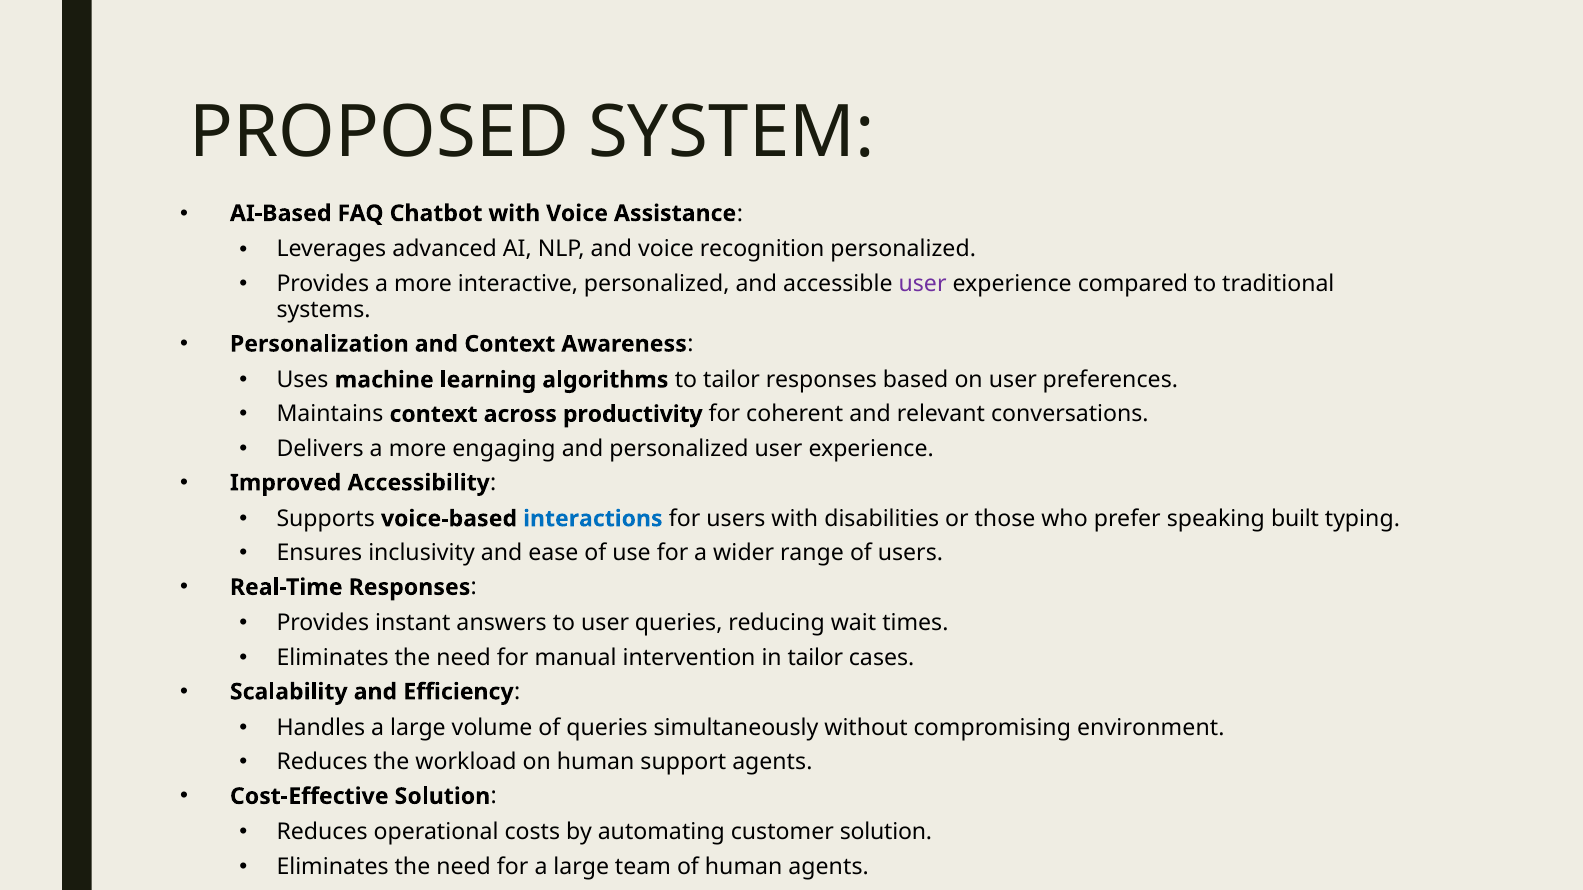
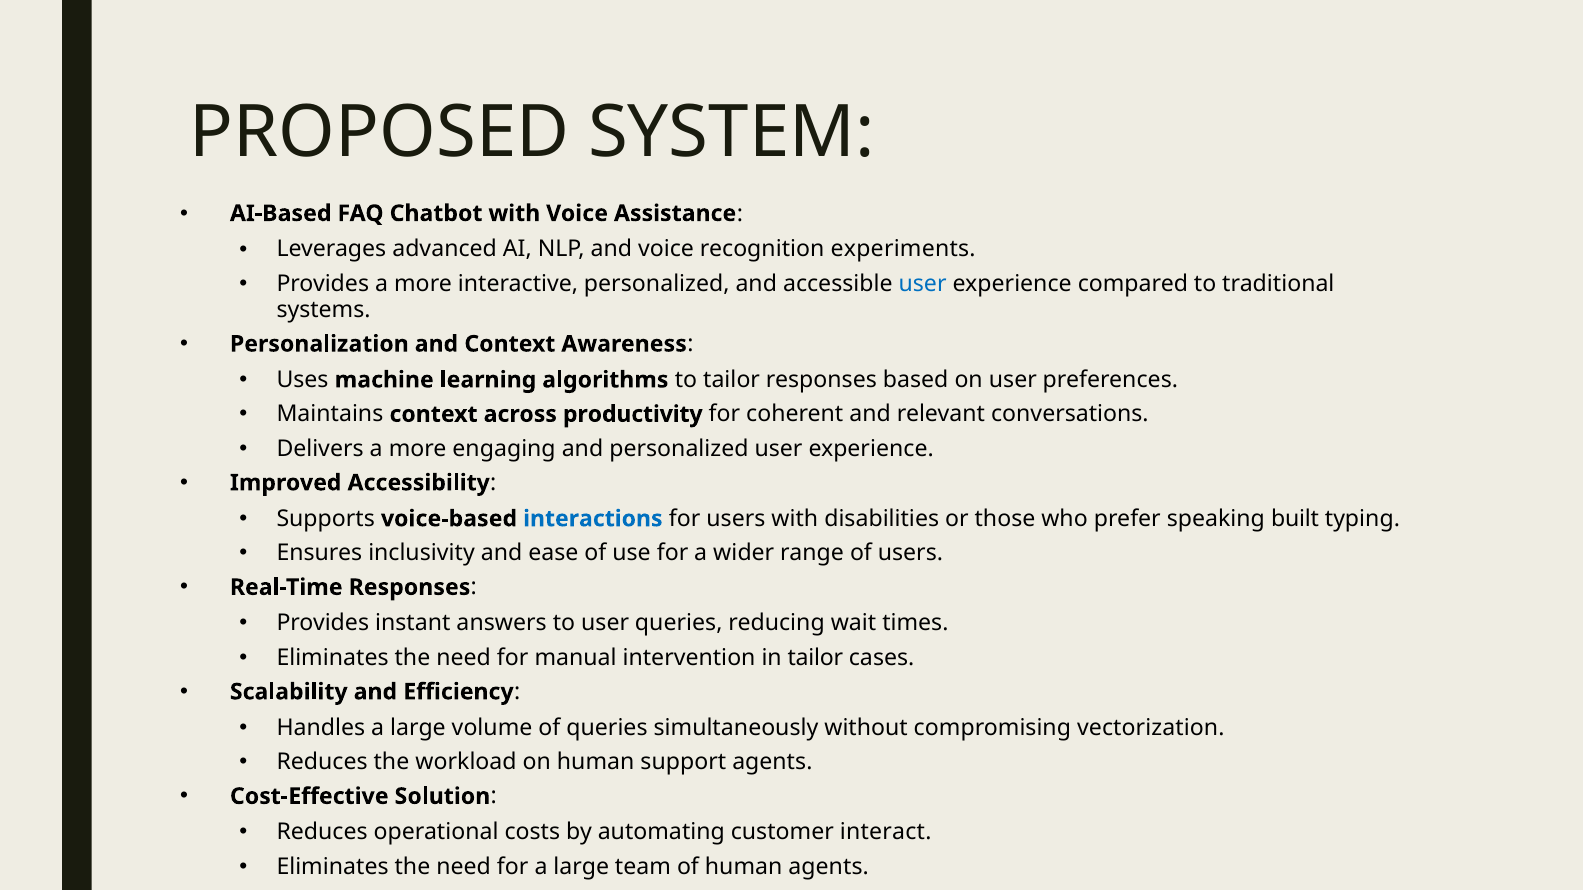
recognition personalized: personalized -> experiments (903, 249)
user colour: purple -> blue (923, 284)
environment: environment -> vectorization (1151, 728)
customer solution: solution -> interact (886, 833)
